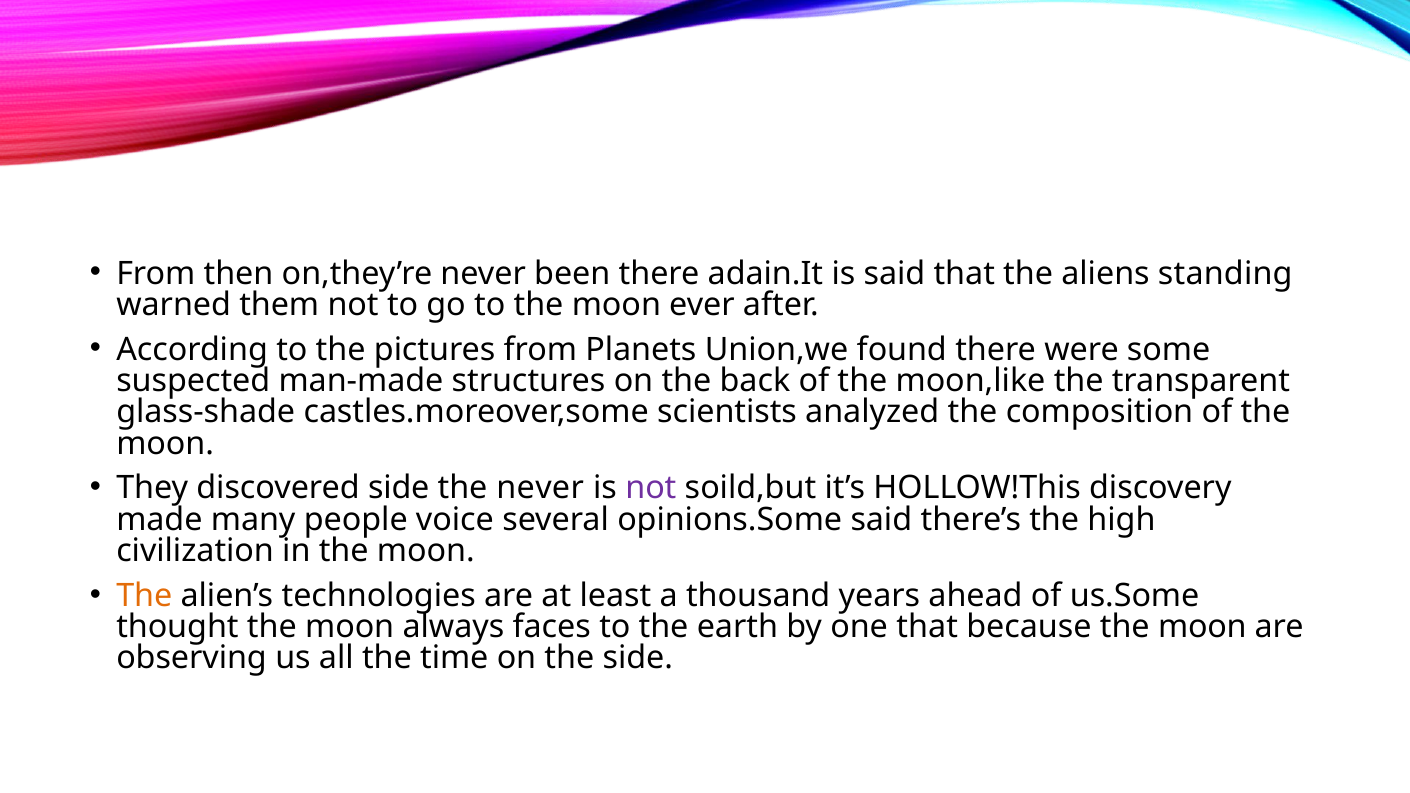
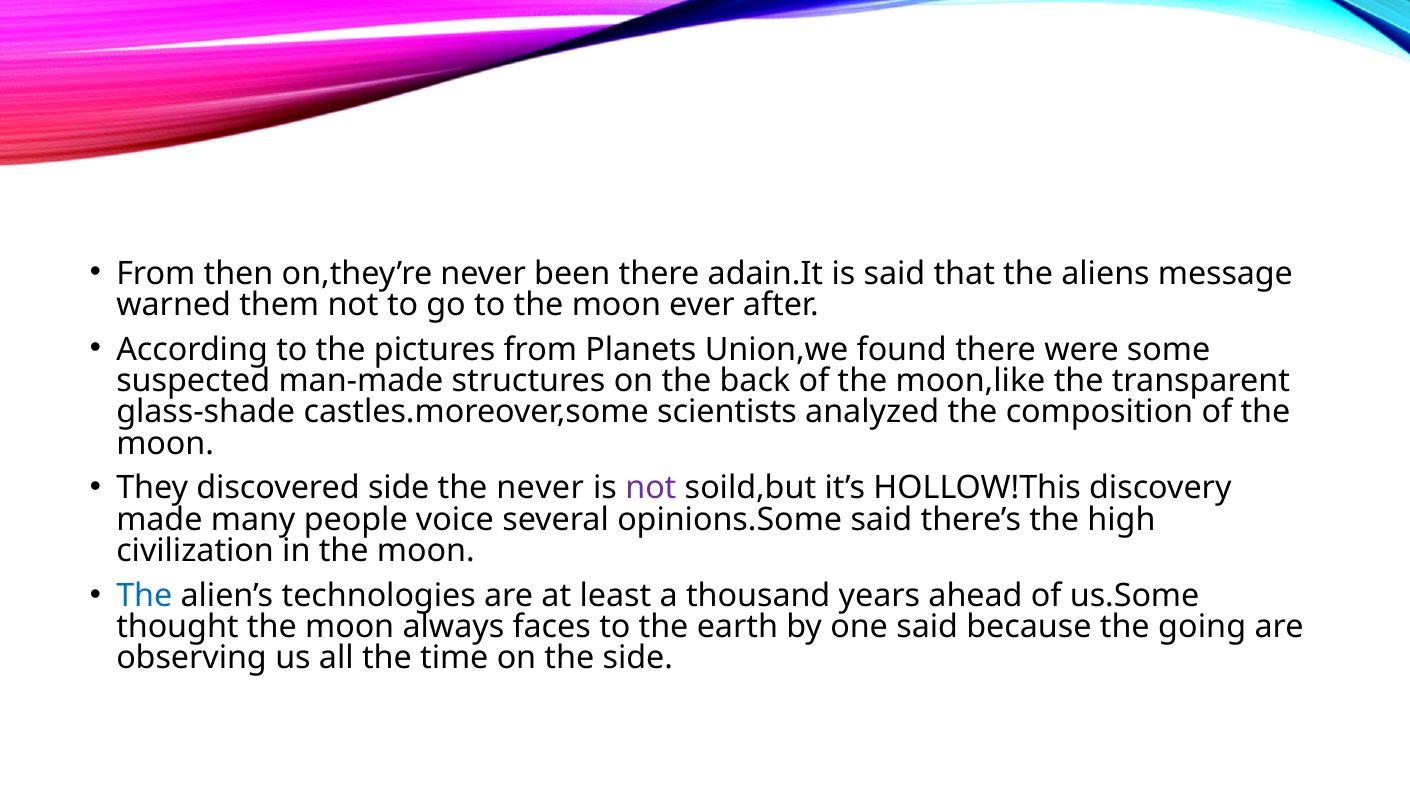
standing: standing -> message (1225, 274)
The colour: orange -> blue (144, 596)
one that: that -> said (927, 627)
because the moon: moon -> going (1202, 627)
